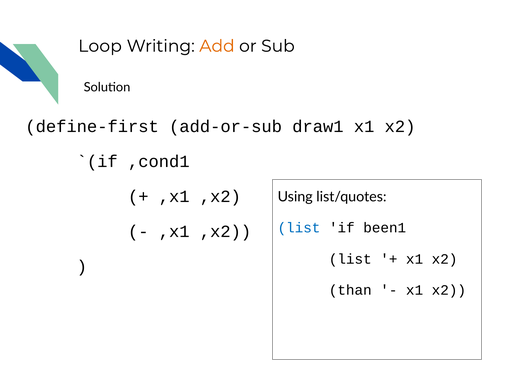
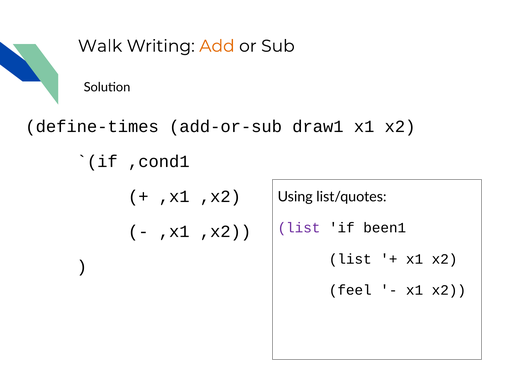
Loop: Loop -> Walk (100, 46)
define-first: define-first -> define-times (92, 126)
list colour: blue -> purple (299, 228)
than: than -> feel (350, 290)
